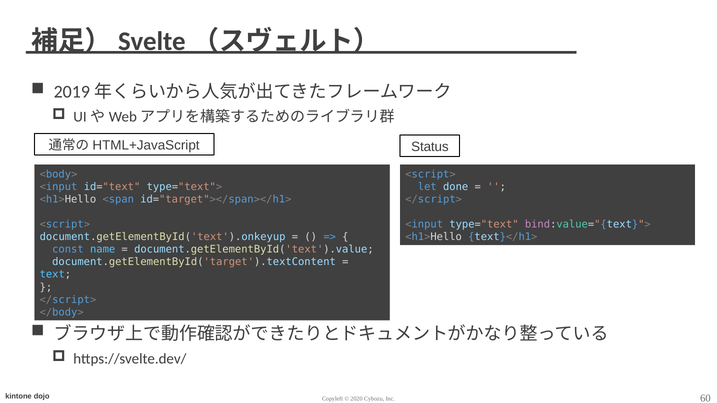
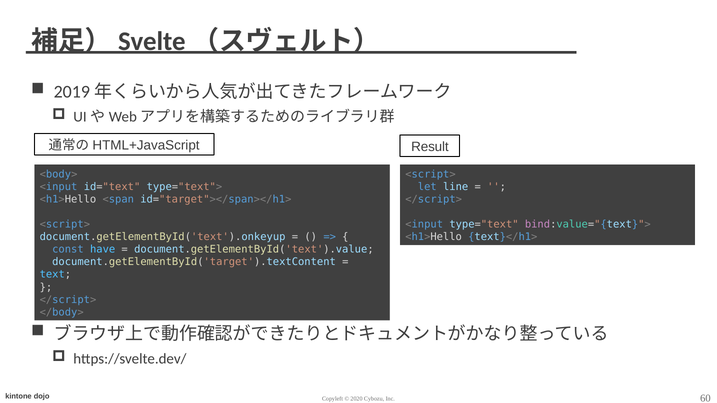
Status: Status -> Result (430, 147)
done: done -> line (456, 187)
name: name -> have (103, 250)
